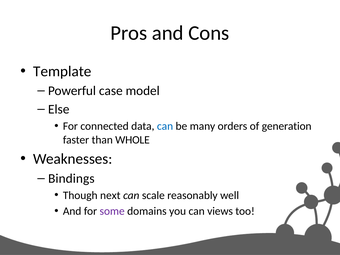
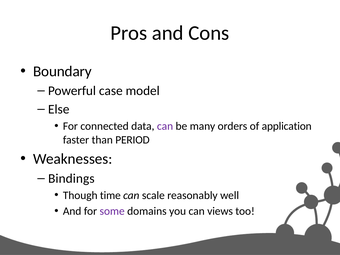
Template: Template -> Boundary (62, 71)
can colour: blue -> purple (165, 126)
generation: generation -> application (287, 126)
WHOLE: WHOLE -> PERIOD (132, 140)
next: next -> time (110, 195)
